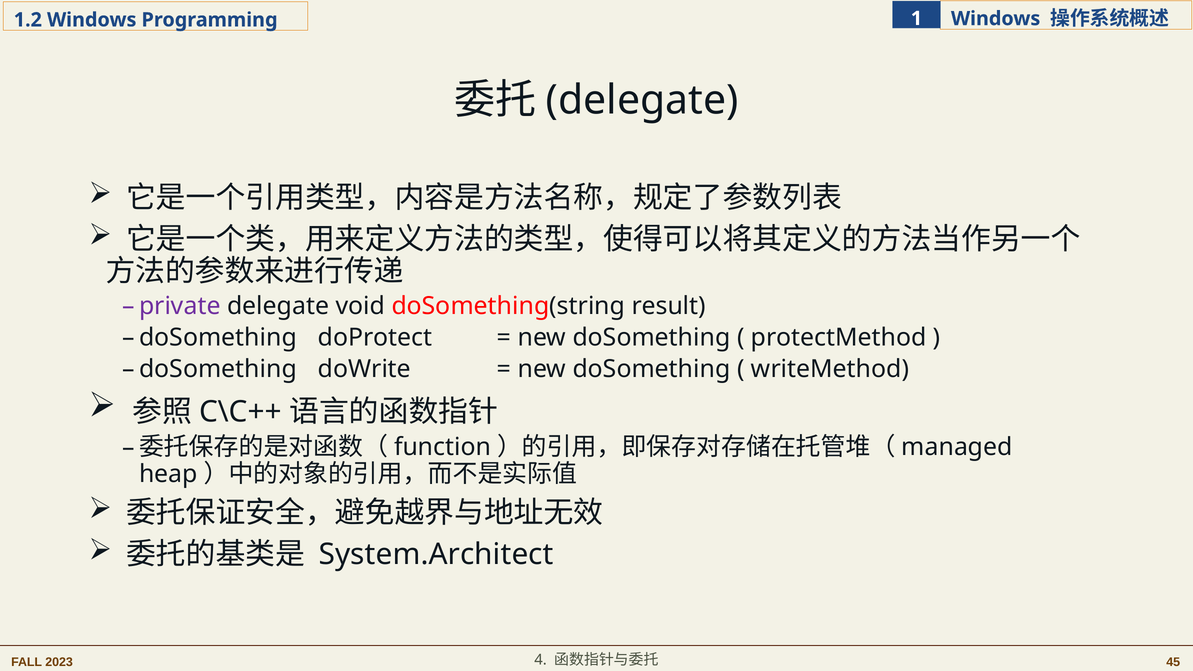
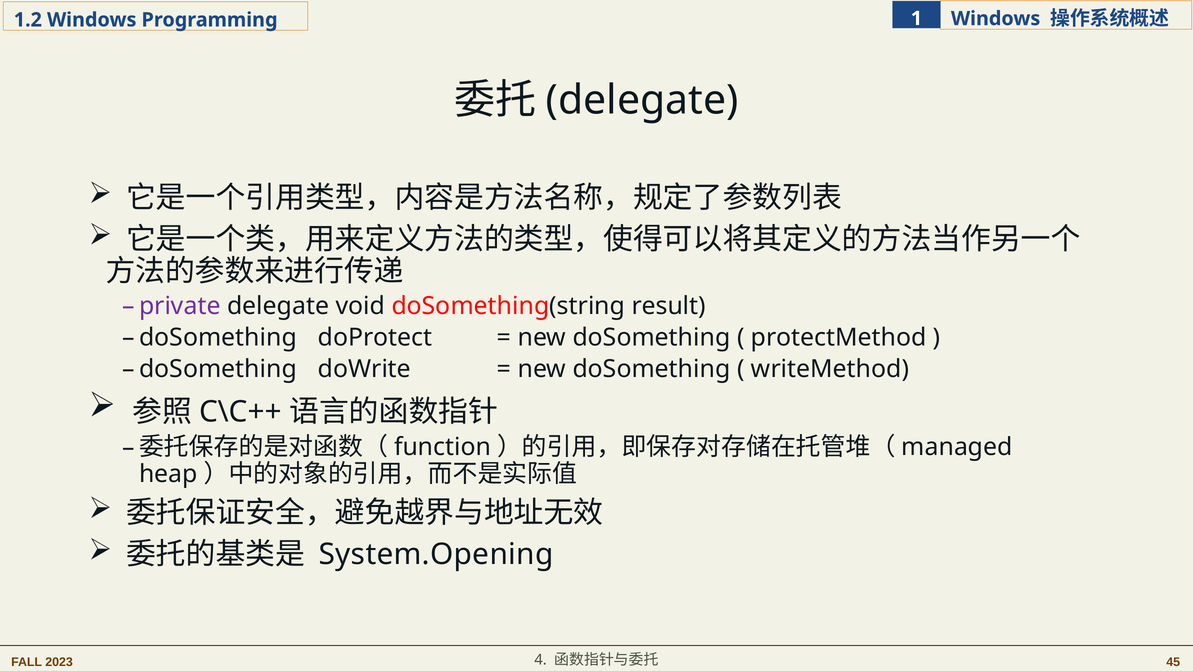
System.Architect: System.Architect -> System.Opening (436, 555)
